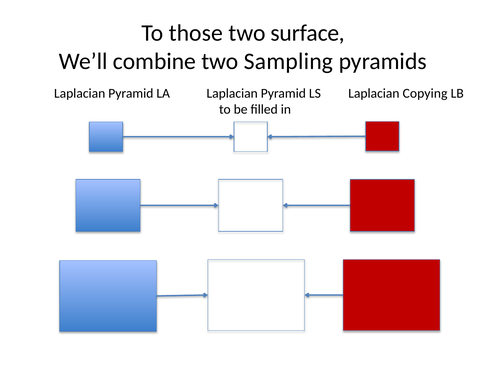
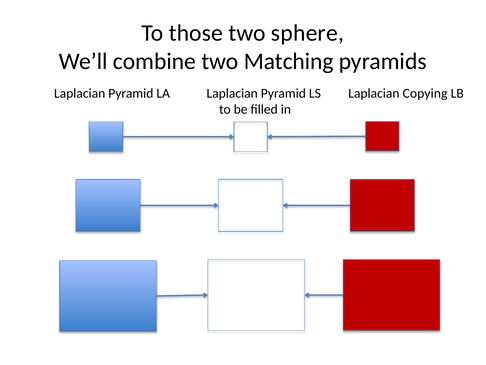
surface: surface -> sphere (307, 33)
Sampling: Sampling -> Matching (289, 61)
